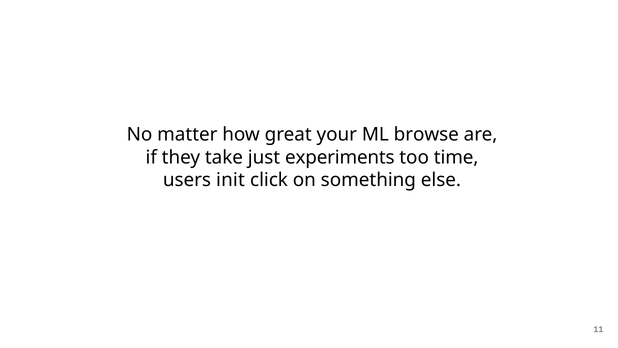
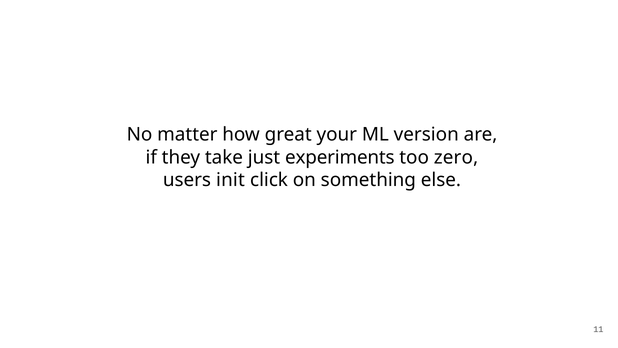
browse: browse -> version (426, 134)
time: time -> zero (456, 157)
